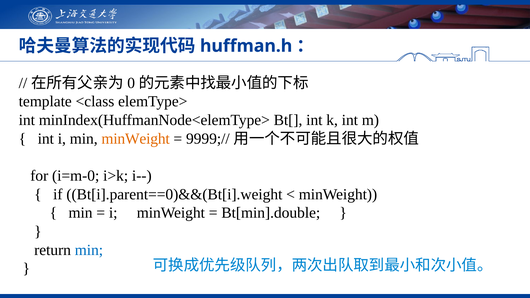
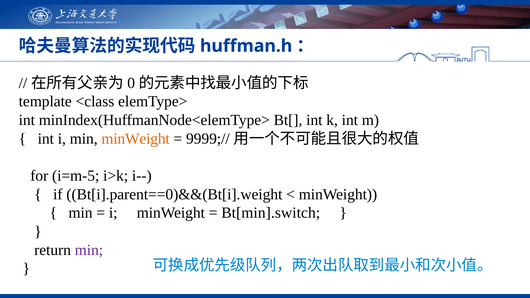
i=m-0: i=m-0 -> i=m-5 (76, 176)
Bt[min].double: Bt[min].double -> Bt[min].switch (271, 213)
min colour: blue -> purple (89, 250)
